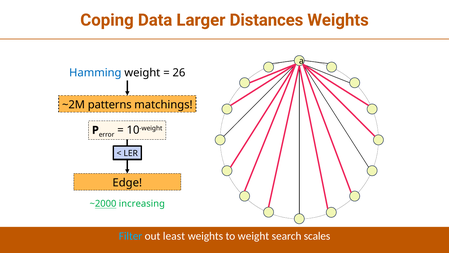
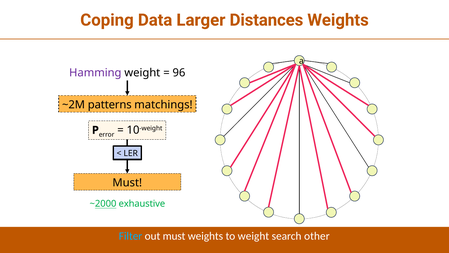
Hamming colour: blue -> purple (95, 73)
26: 26 -> 96 (179, 73)
Edge: Edge -> Must (127, 182)
increasing: increasing -> exhaustive (142, 203)
out least: least -> must (174, 236)
scales: scales -> other (317, 236)
